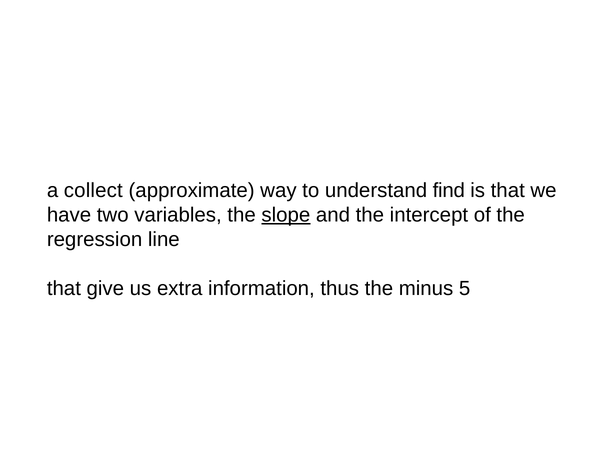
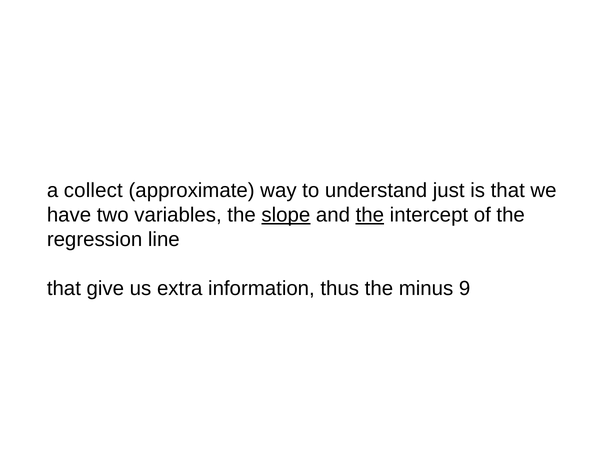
find: find -> just (449, 190)
the underline: none -> present (370, 215)
5: 5 -> 9 (465, 288)
